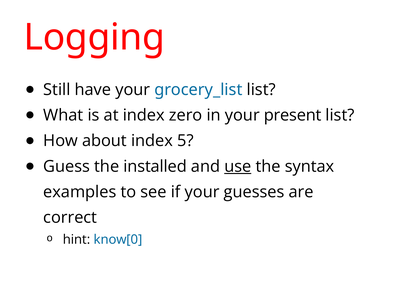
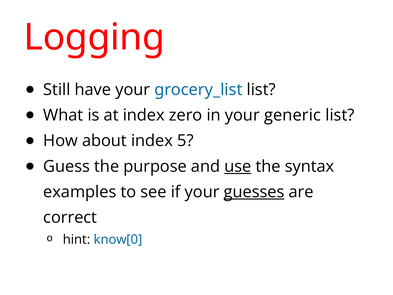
present: present -> generic (292, 115)
installed: installed -> purpose (155, 166)
guesses underline: none -> present (254, 192)
